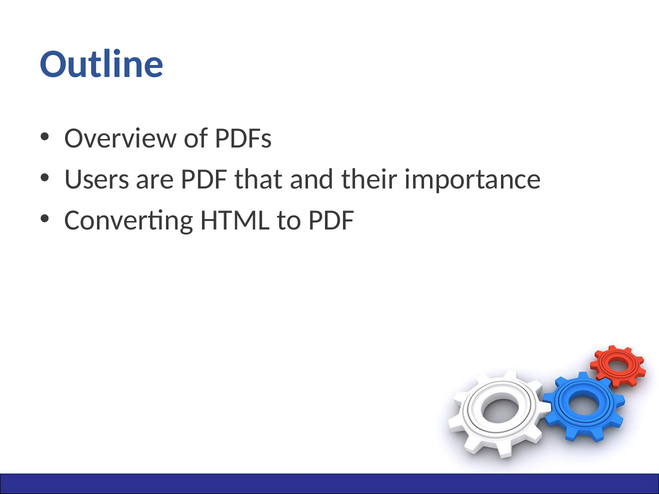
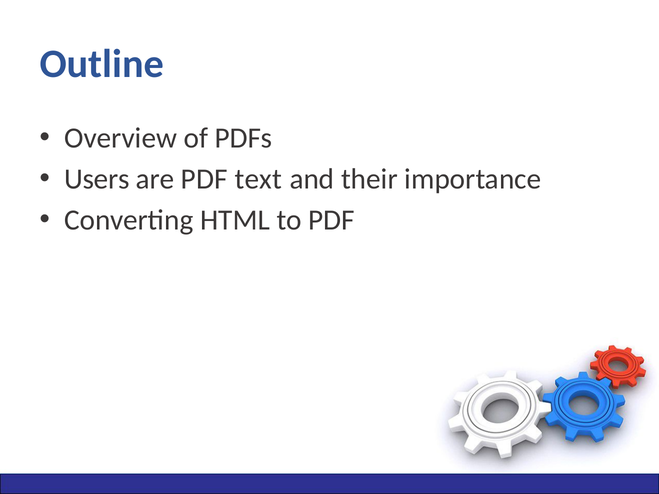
that: that -> text (258, 179)
